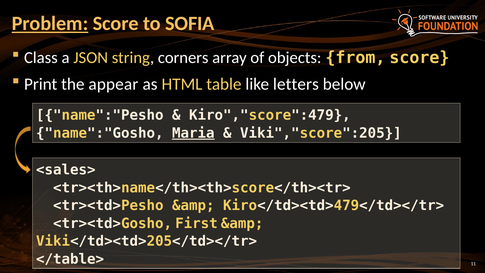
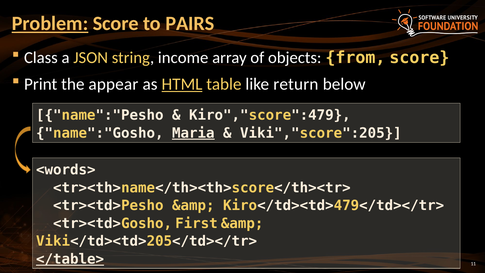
SOFIA: SOFIA -> PAIRS (190, 24)
corners: corners -> income (183, 58)
HTML underline: none -> present (182, 84)
letters: letters -> return (296, 84)
<sales>: <sales> -> <words> (66, 170)
</table> underline: none -> present (70, 259)
